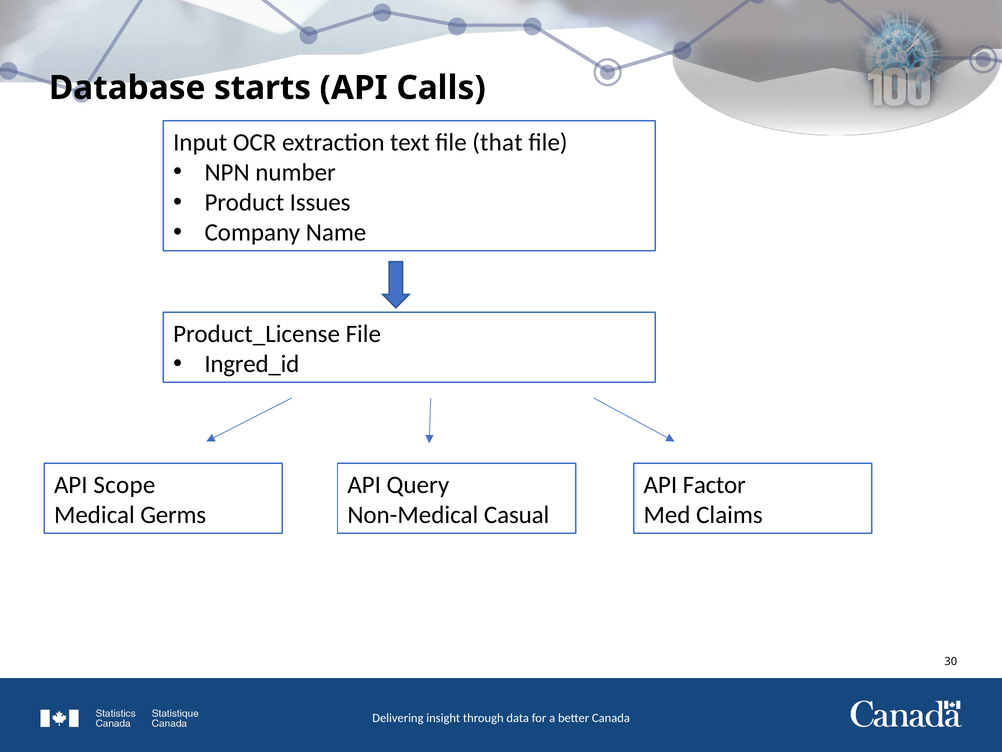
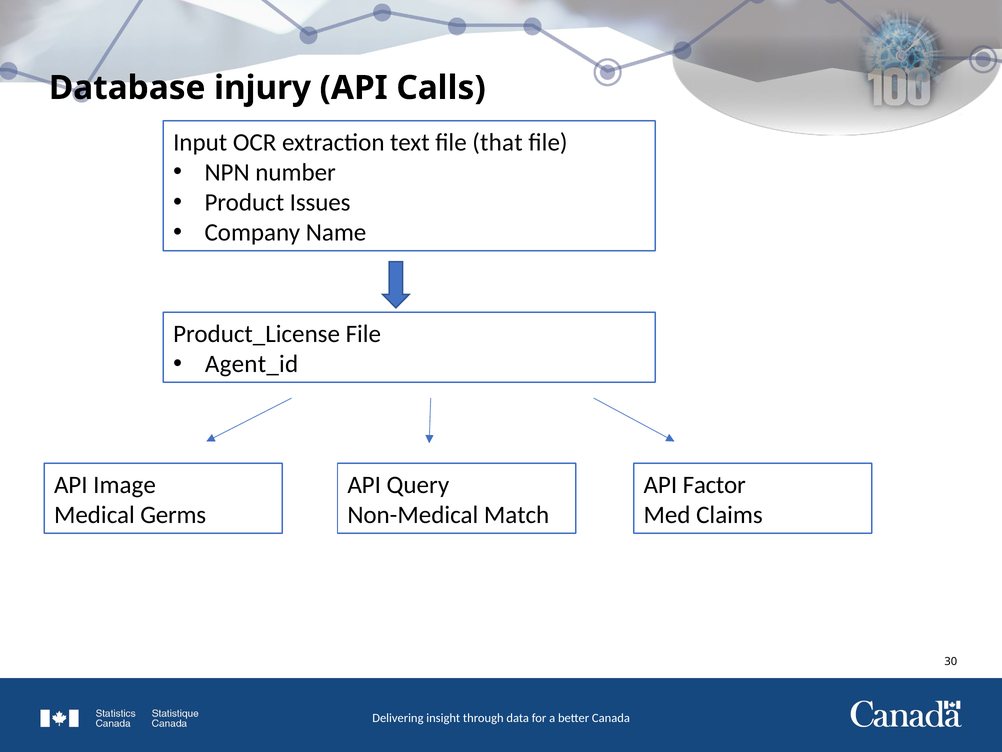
starts: starts -> injury (263, 88)
Ingred_id: Ingred_id -> Agent_id (252, 364)
Scope: Scope -> Image (125, 485)
Casual: Casual -> Match (517, 515)
